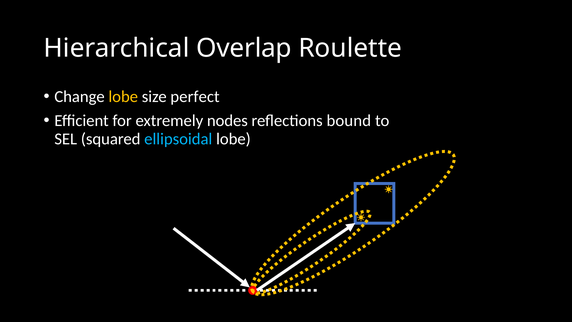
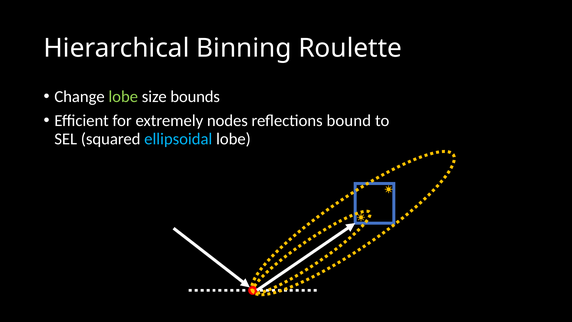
Overlap: Overlap -> Binning (244, 48)
lobe colour: yellow -> light green (123, 97)
perfect: perfect -> bounds (195, 97)
